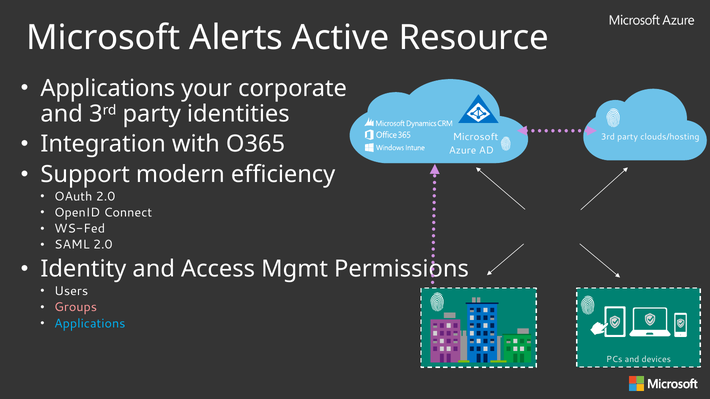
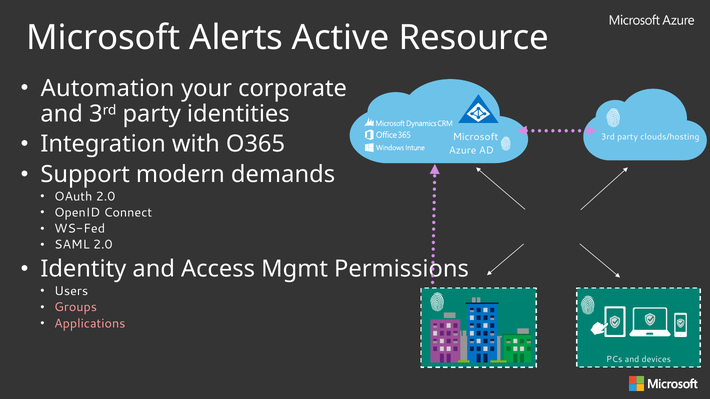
Applications: Applications -> Automation (108, 88)
efficiency: efficiency -> demands (283, 175)
Applications colour: light blue -> pink (90, 324)
